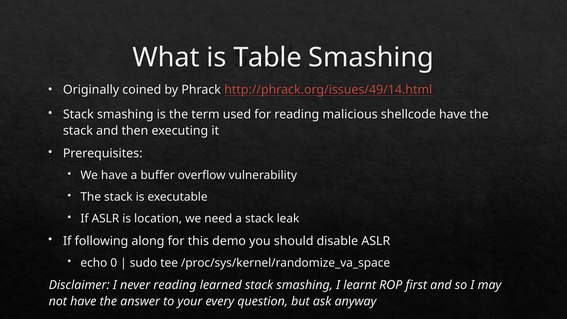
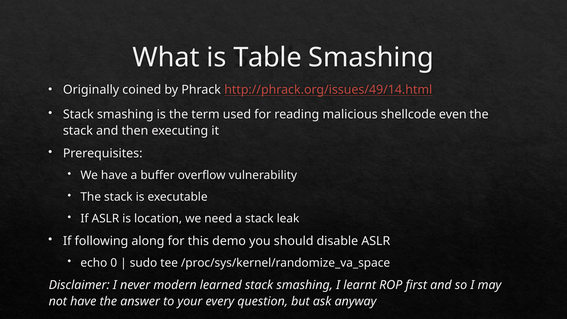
shellcode have: have -> even (453, 114)
never reading: reading -> modern (175, 285)
